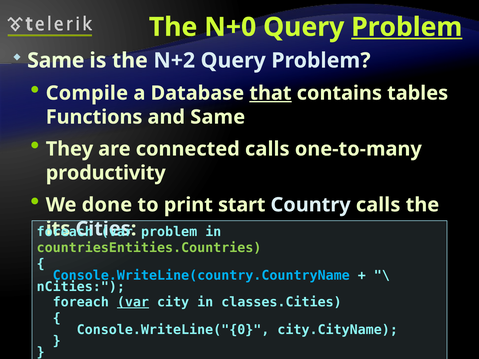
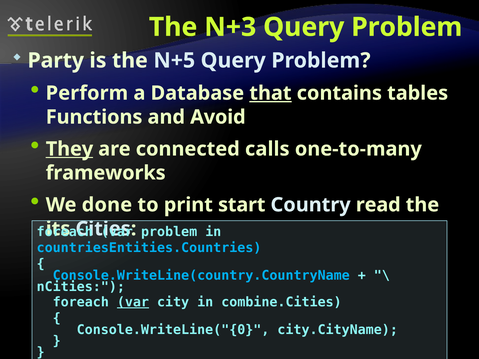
N+0: N+0 -> N+3 (230, 27)
Problem underline: present -> none (407, 27)
Same: Same -> Party (56, 61)
N+2: N+2 -> N+5 (174, 61)
Compile: Compile -> Perform (87, 93)
and Same: Same -> Avoid (218, 117)
They underline: none -> present (69, 149)
productivity: productivity -> frameworks (106, 173)
Country calls: calls -> read (378, 205)
countriesEntities.Countries colour: light green -> light blue (149, 248)
classes.Cities: classes.Cities -> combine.Cities (281, 302)
